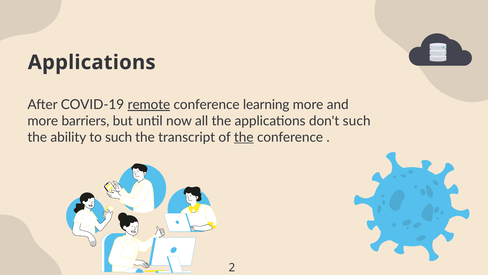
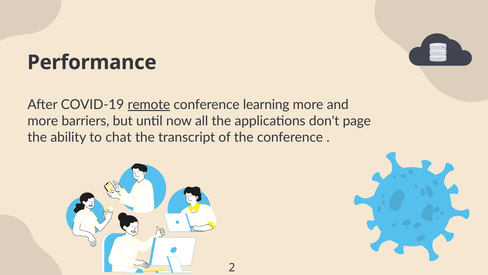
Applications: Applications -> Performance (92, 62)
don't such: such -> page (357, 121)
to such: such -> chat (118, 137)
the underline: present -> none (244, 137)
